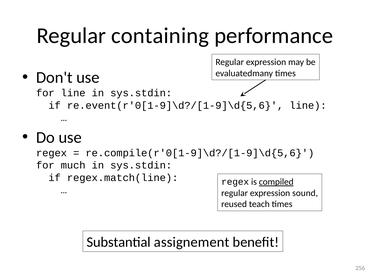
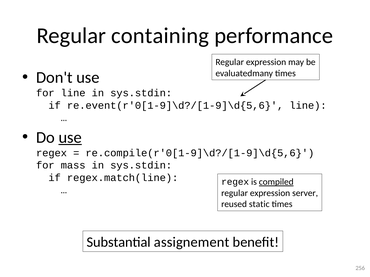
use underline: none -> present (70, 138)
much: much -> mass (73, 166)
sound: sound -> server (305, 193)
teach: teach -> static (259, 204)
